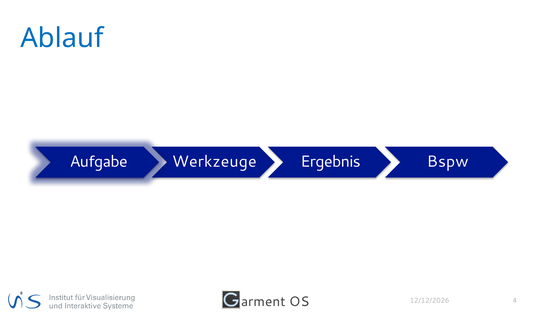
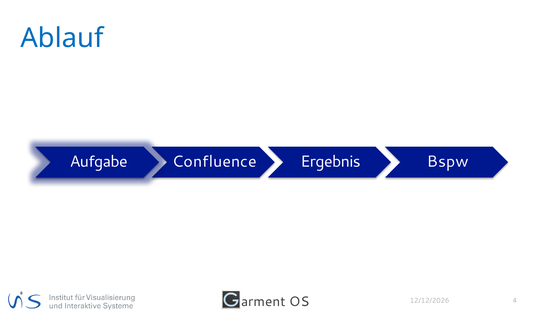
Werkzeuge: Werkzeuge -> Confluence (214, 161)
